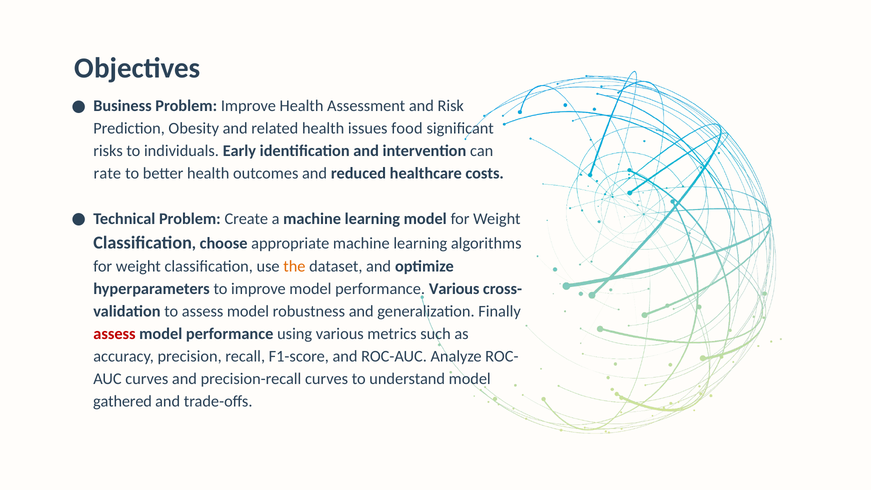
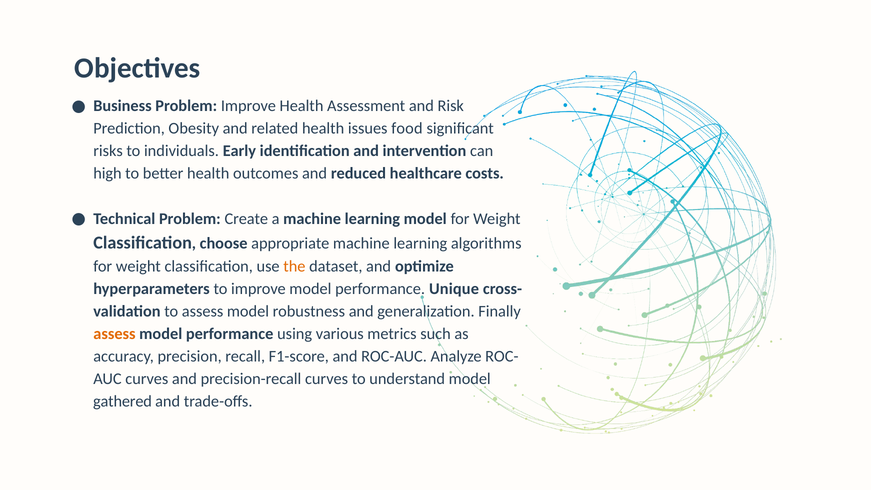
rate: rate -> high (107, 174)
performance Various: Various -> Unique (454, 289)
assess colour: red -> orange (114, 334)
